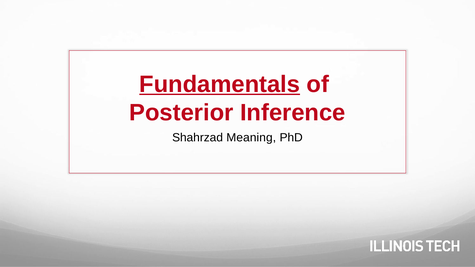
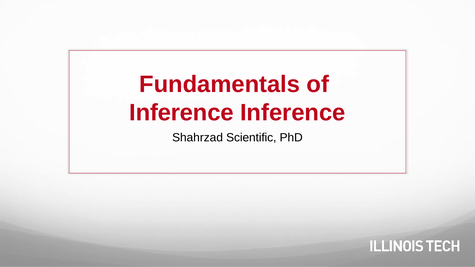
Fundamentals underline: present -> none (220, 84)
Posterior: Posterior -> Inference (181, 113)
Meaning: Meaning -> Scientific (251, 138)
